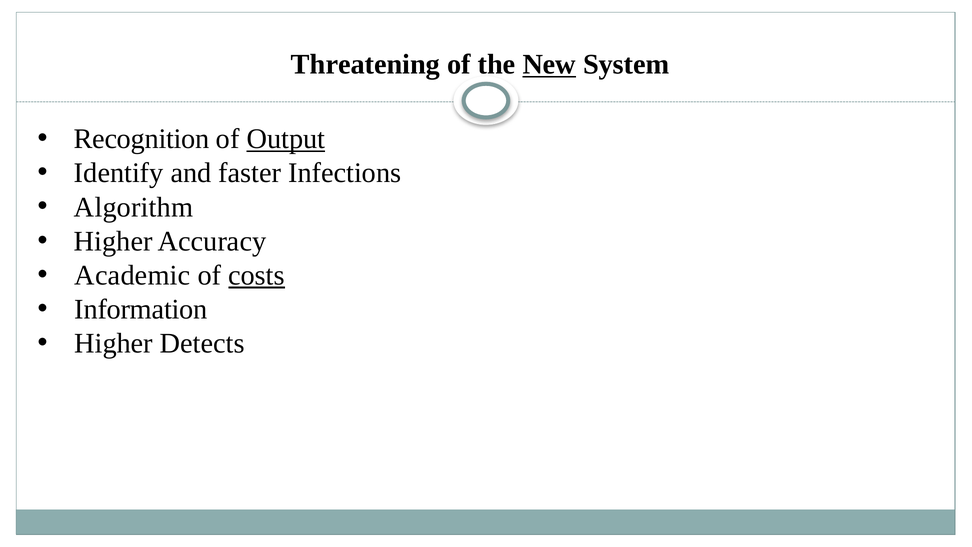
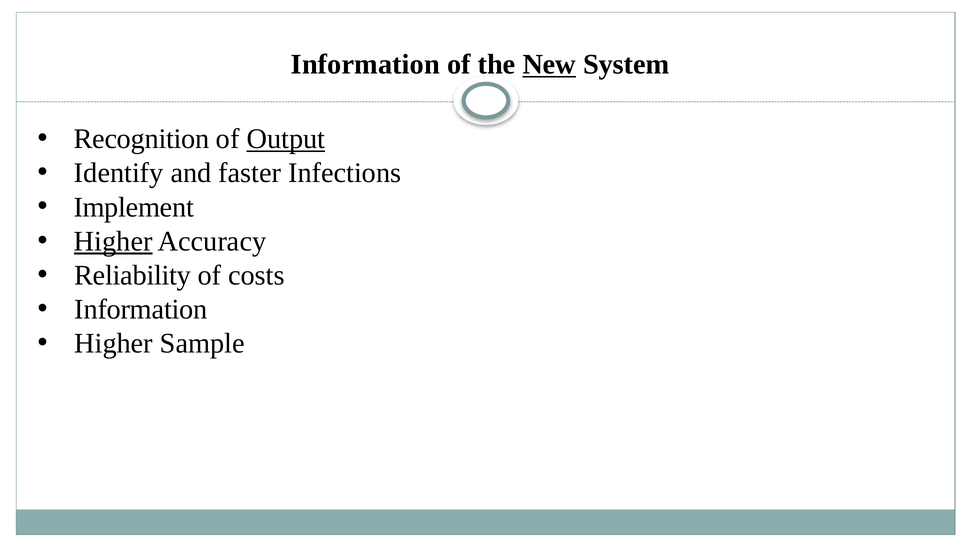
Threatening: Threatening -> Information (365, 65)
Algorithm: Algorithm -> Implement (134, 207)
Higher underline: none -> present (113, 241)
Academic: Academic -> Reliability (133, 275)
costs underline: present -> none (257, 275)
Detects: Detects -> Sample (202, 343)
